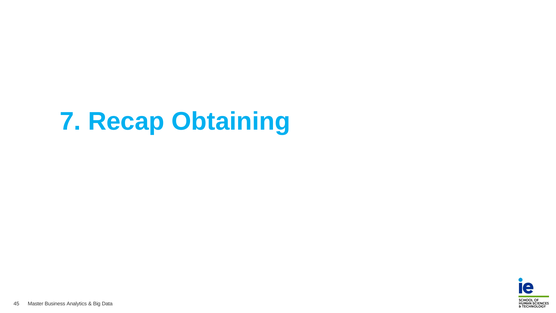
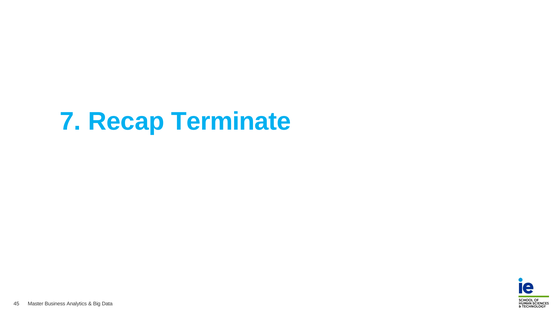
Obtaining: Obtaining -> Terminate (231, 121)
